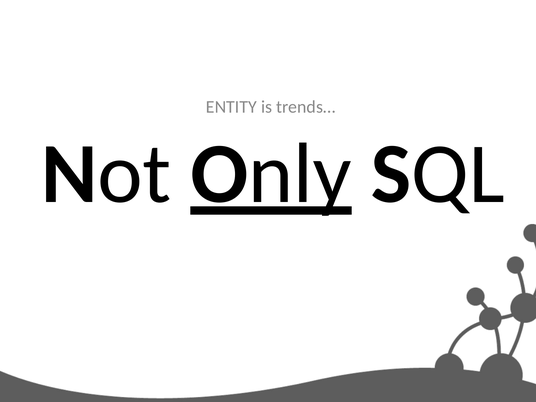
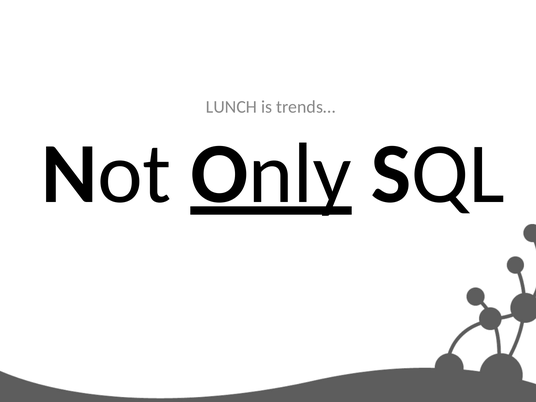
ENTITY: ENTITY -> LUNCH (231, 107)
